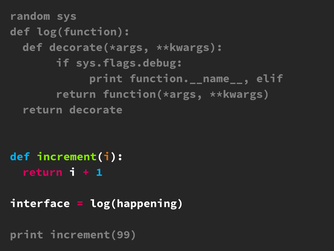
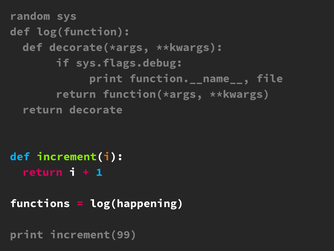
elif: elif -> file (270, 78)
interface: interface -> functions (40, 203)
